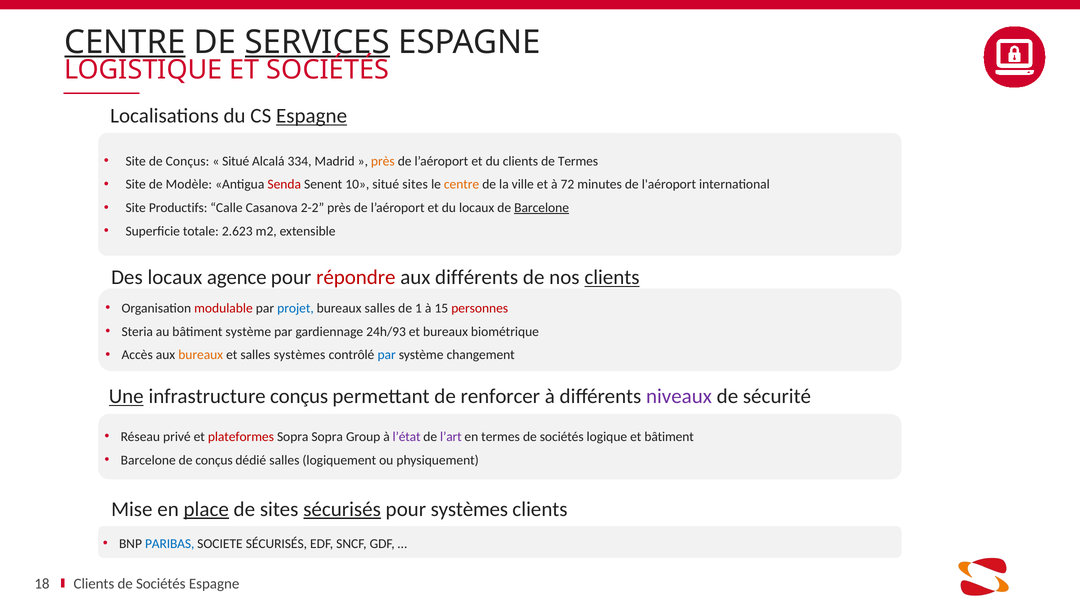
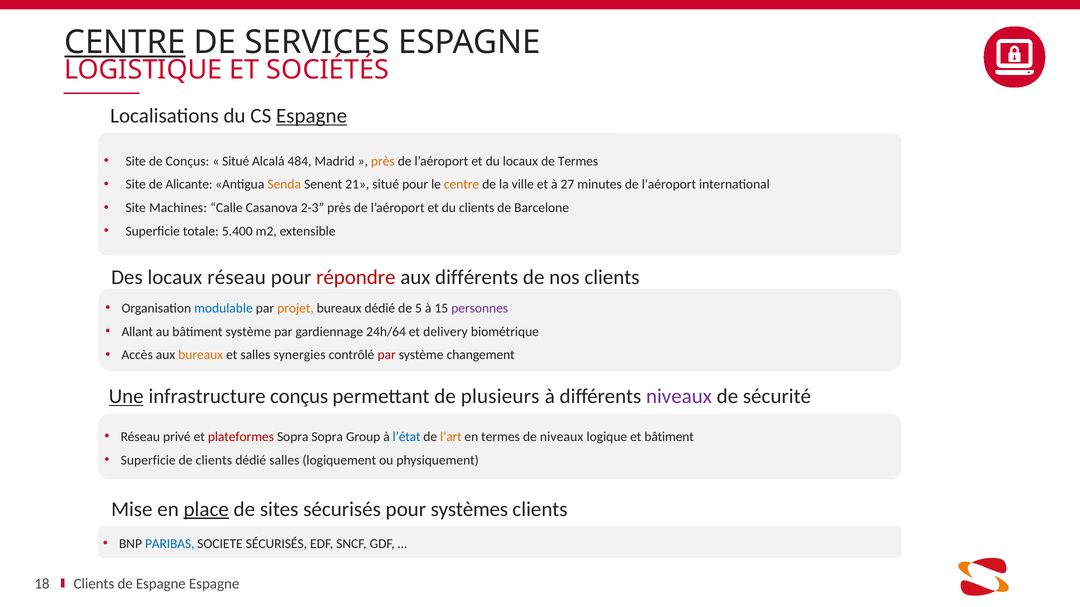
SERVICES underline: present -> none (317, 43)
334: 334 -> 484 (300, 161)
du clients: clients -> locaux (520, 161)
Modèle: Modèle -> Alicante (189, 185)
Senda colour: red -> orange (284, 185)
10: 10 -> 21 (357, 185)
situé sites: sites -> pour (415, 185)
72: 72 -> 27 (567, 185)
Productifs: Productifs -> Machines (178, 208)
2-2: 2-2 -> 2-3 (313, 208)
du locaux: locaux -> clients (477, 208)
Barcelone underline: present -> none (542, 208)
2.623: 2.623 -> 5.400 (237, 231)
locaux agence: agence -> réseau (237, 278)
clients underline: present -> none (612, 278)
modulable colour: red -> blue (223, 308)
projet colour: blue -> orange (295, 308)
bureaux salles: salles -> dédié (380, 308)
1: 1 -> 5 (419, 308)
personnes colour: red -> purple (480, 308)
Steria: Steria -> Allant (137, 332)
24h/93: 24h/93 -> 24h/64 (386, 332)
et bureaux: bureaux -> delivery (445, 332)
salles systèmes: systèmes -> synergies (299, 355)
par colour: blue -> red (387, 355)
renforcer: renforcer -> plusieurs (500, 397)
l’état colour: purple -> blue (407, 437)
l’art colour: purple -> orange (451, 437)
termes de sociétés: sociétés -> niveaux (562, 437)
Barcelone: Barcelone -> Superficie (148, 460)
conçus: conçus -> clients (214, 460)
sécurisés underline: present -> none (342, 510)
Sociétés: Sociétés -> Espagne (161, 584)
